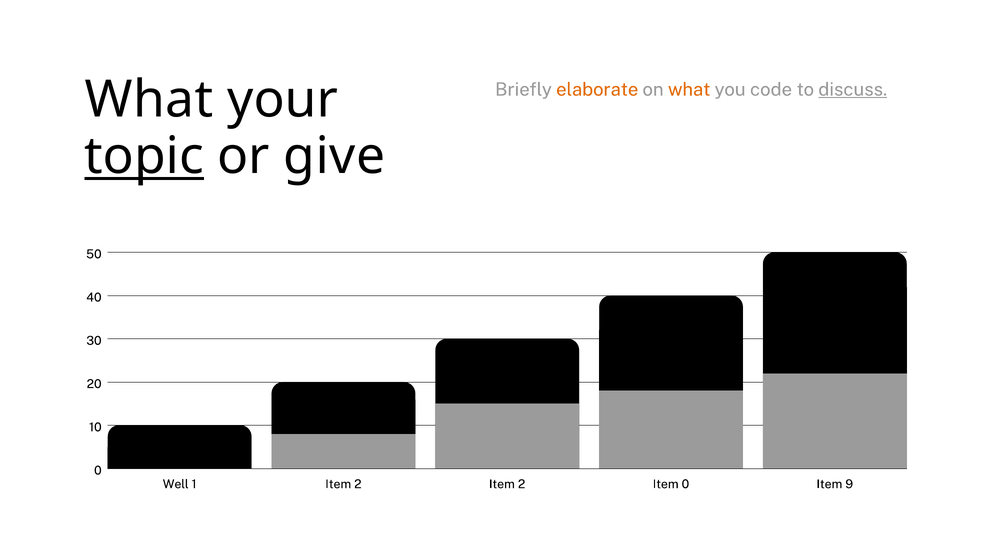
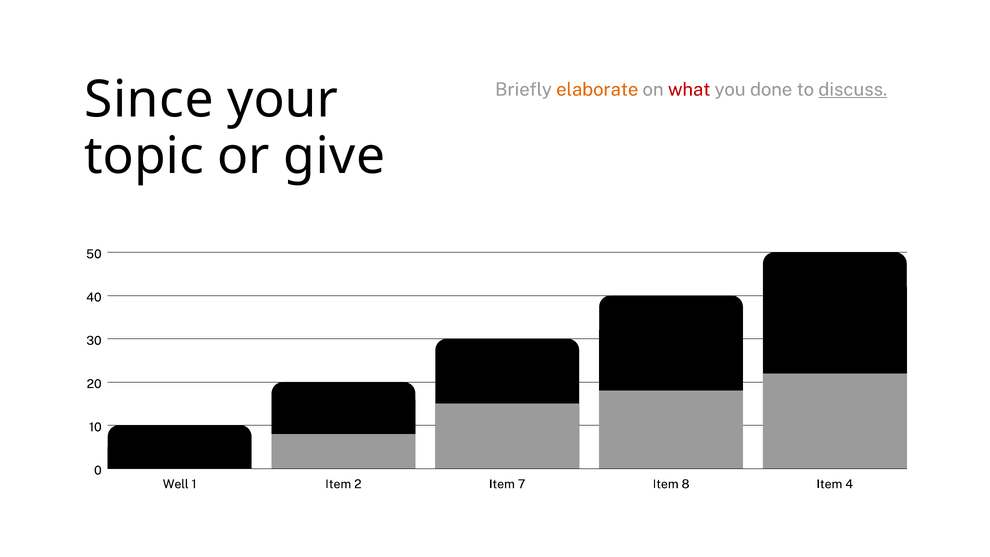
what colour: orange -> red (689, 90)
code: code -> done (771, 90)
What: What -> Since (149, 100)
topic underline: present -> none (144, 156)
2 Item 2: 2 -> 7 (522, 484)
Item 0: 0 -> 8 (686, 484)
9: 9 -> 4 (849, 484)
